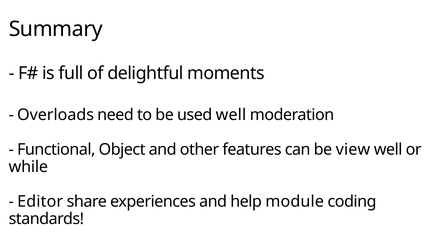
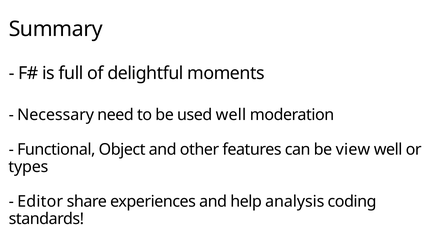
Overloads: Overloads -> Necessary (56, 115)
while: while -> types (28, 167)
module: module -> analysis (295, 201)
